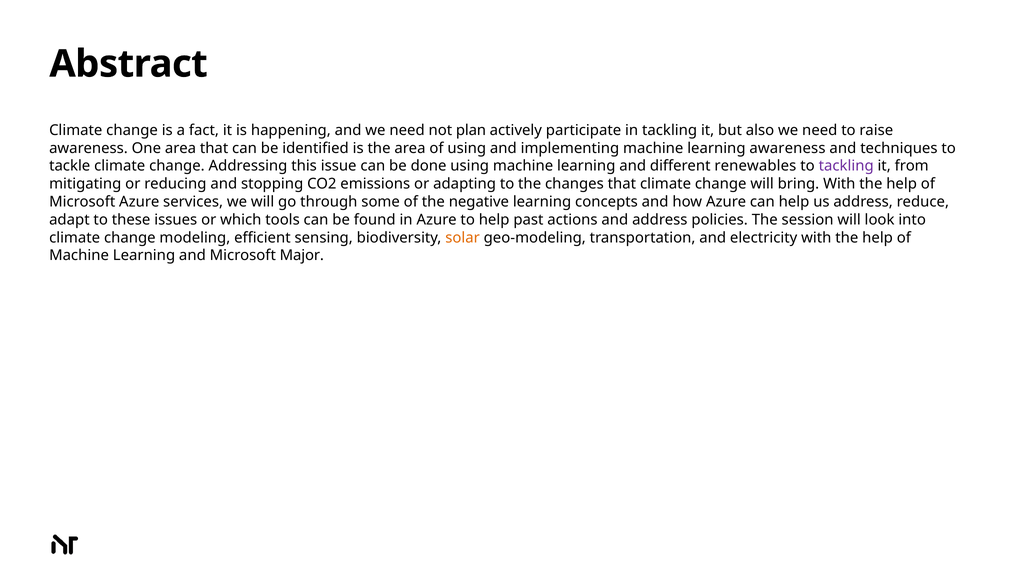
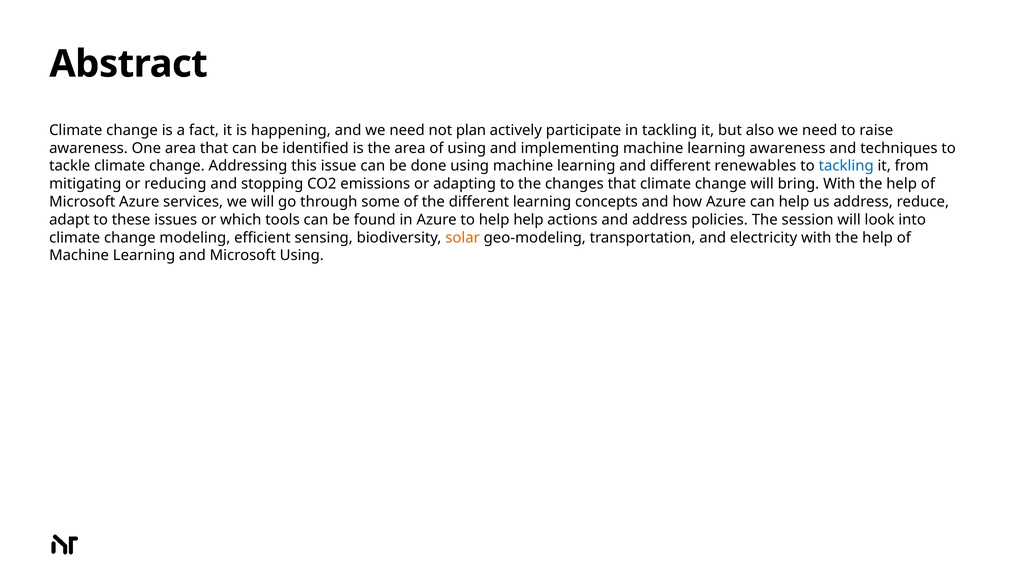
tackling colour: purple -> blue (846, 166)
the negative: negative -> different (479, 202)
help past: past -> help (528, 220)
Microsoft Major: Major -> Using (302, 255)
